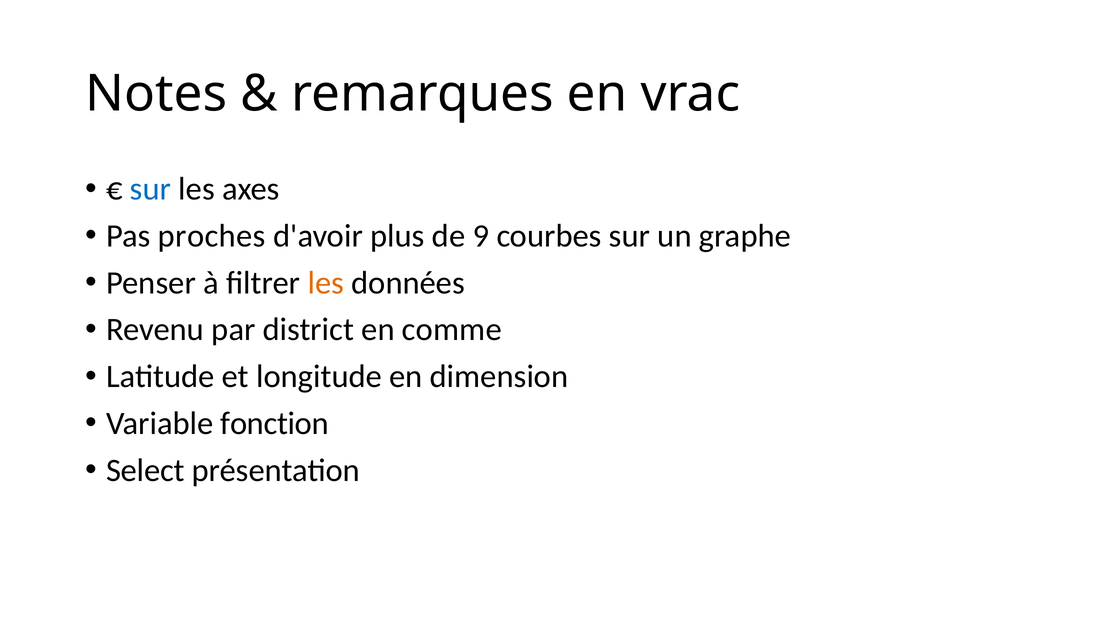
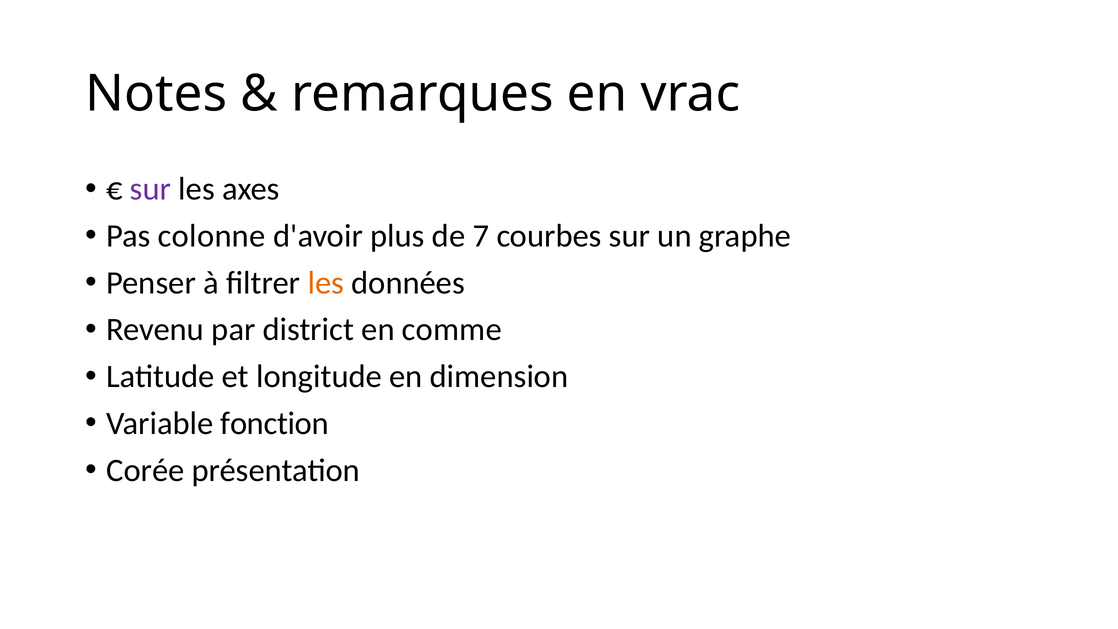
sur colour: blue -> purple (151, 189)
proches: proches -> colonne (212, 236)
9: 9 -> 7 (481, 236)
Select: Select -> Corée (145, 470)
